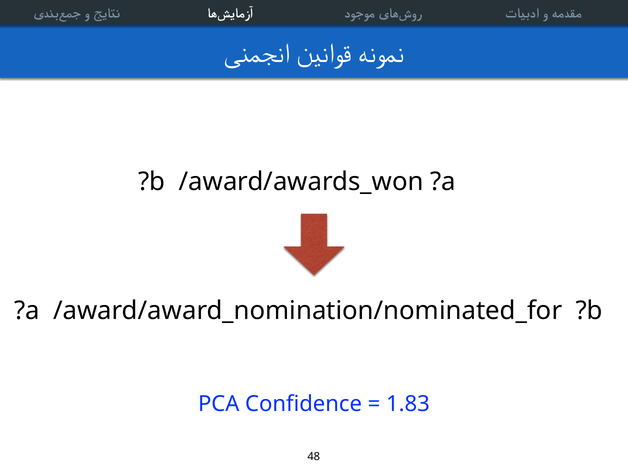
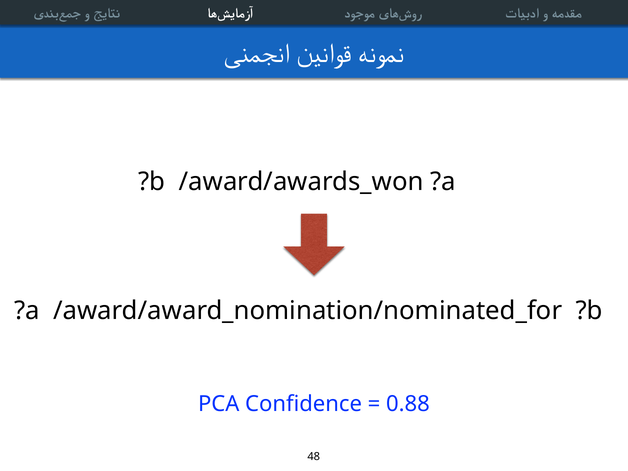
1.83: 1.83 -> 0.88 (408, 404)
